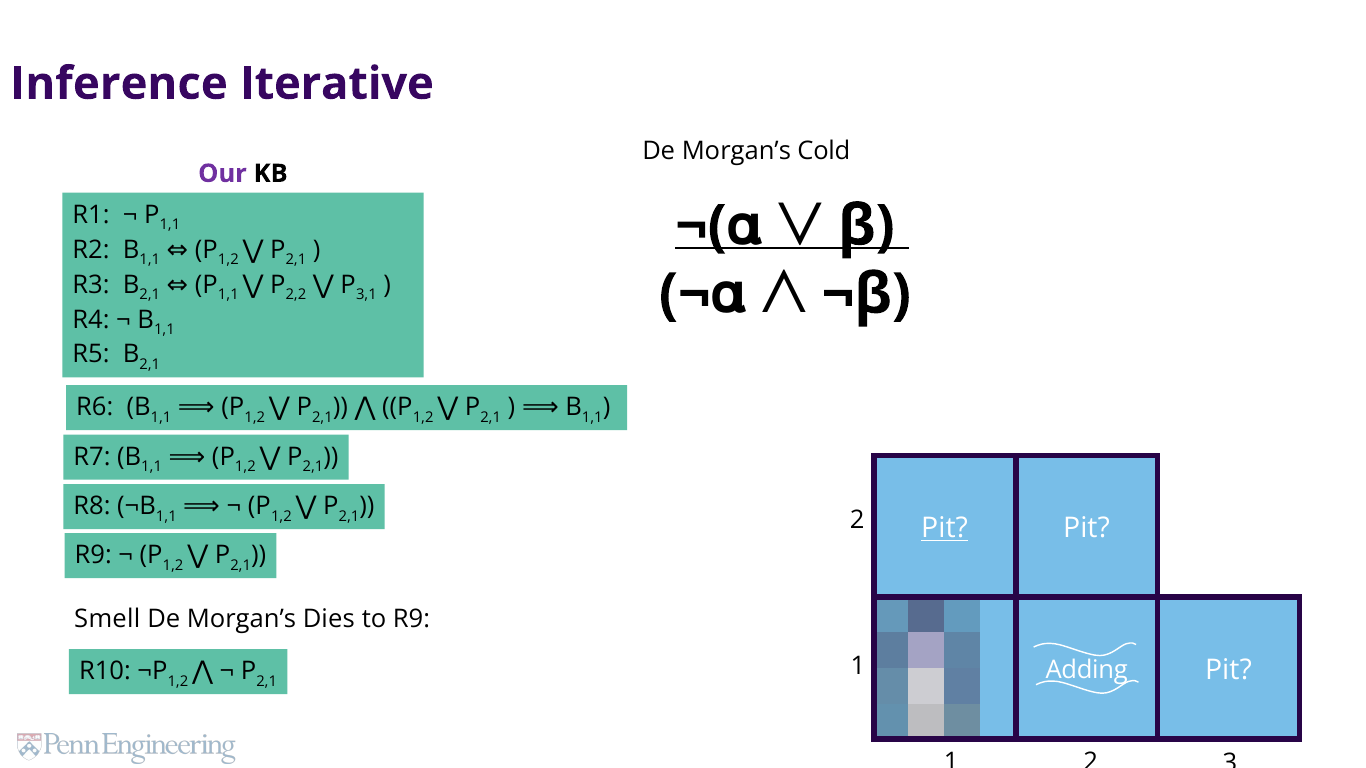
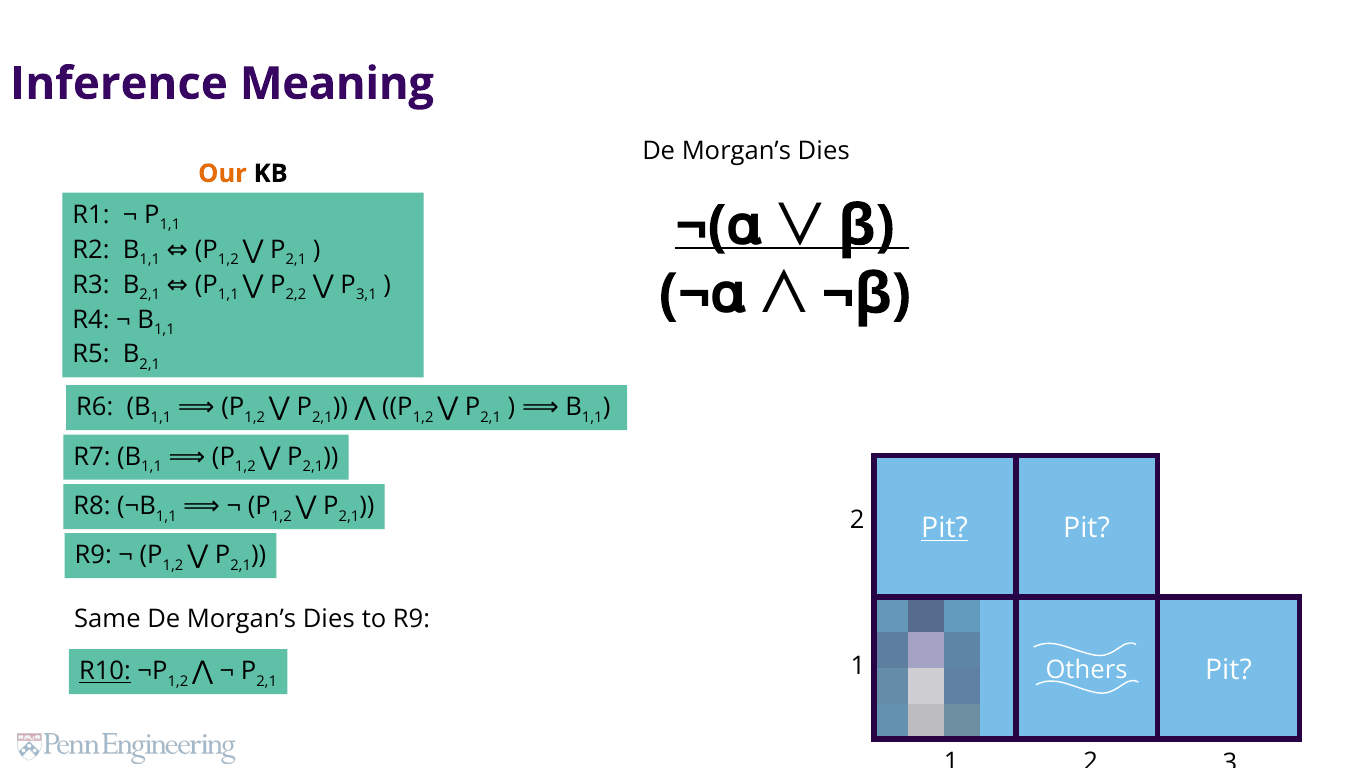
Iterative: Iterative -> Meaning (337, 84)
Cold: Cold -> Dies (824, 151)
Our colour: purple -> orange (222, 174)
Smell: Smell -> Same (107, 620)
Adding: Adding -> Others (1086, 670)
R10 underline: none -> present (105, 672)
